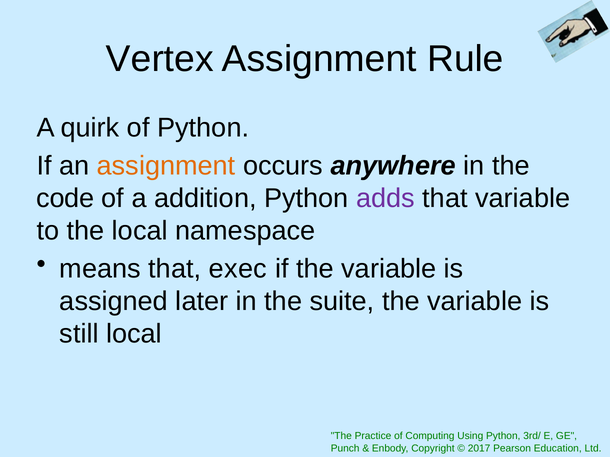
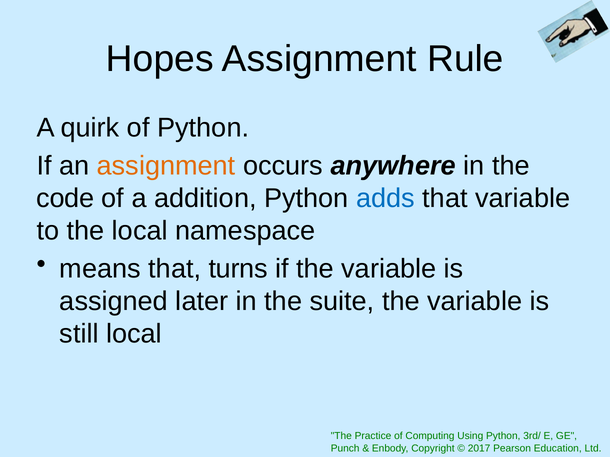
Vertex: Vertex -> Hopes (160, 59)
adds colour: purple -> blue (386, 198)
exec: exec -> turns (238, 269)
